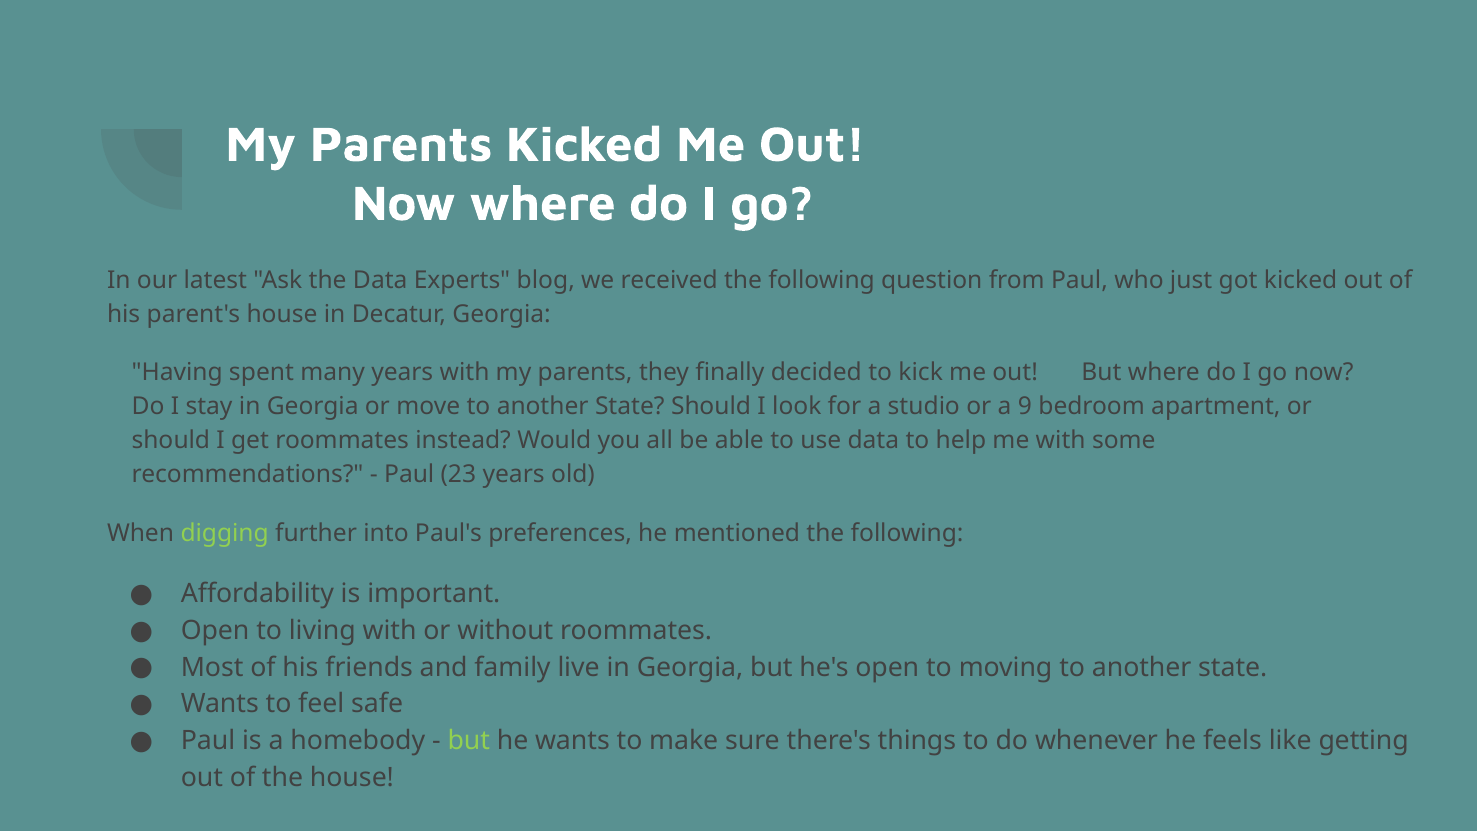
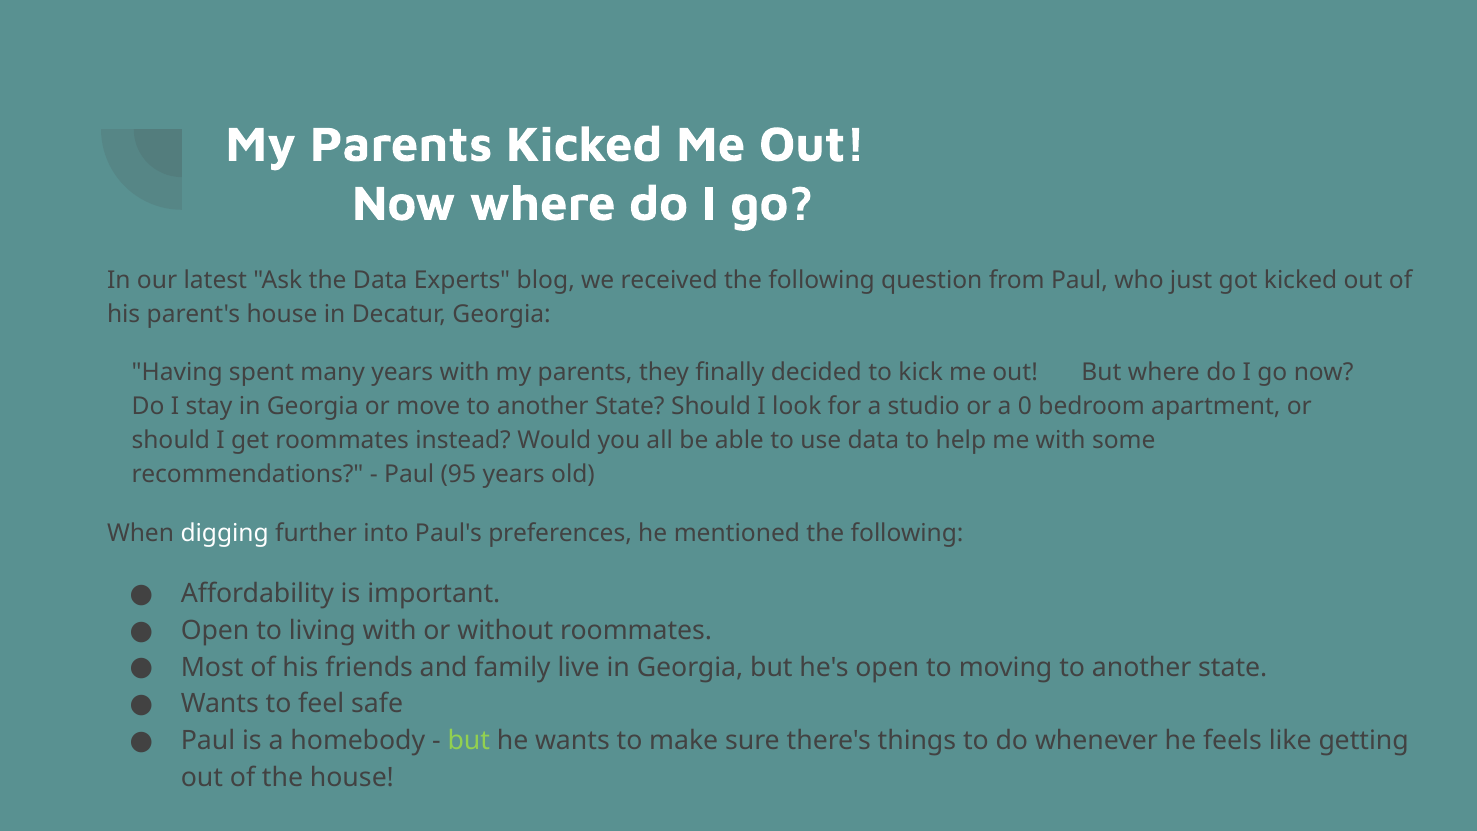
9: 9 -> 0 (1025, 407)
23: 23 -> 95 (458, 475)
digging colour: light green -> white (225, 533)
